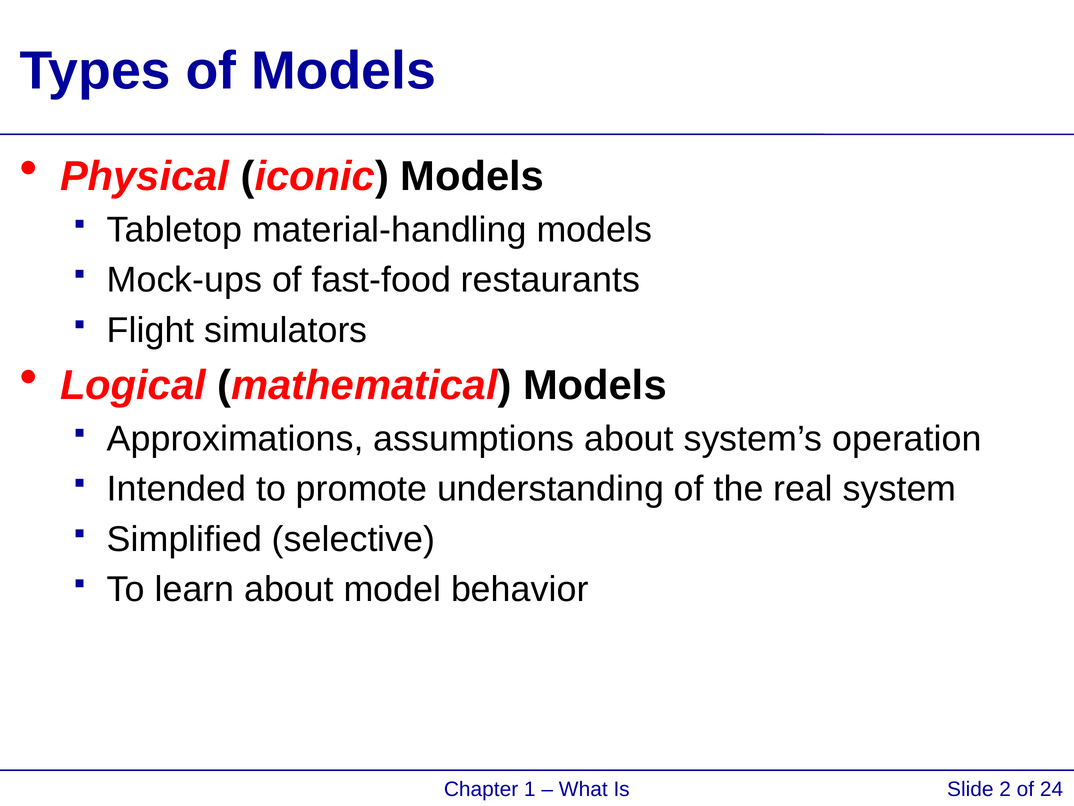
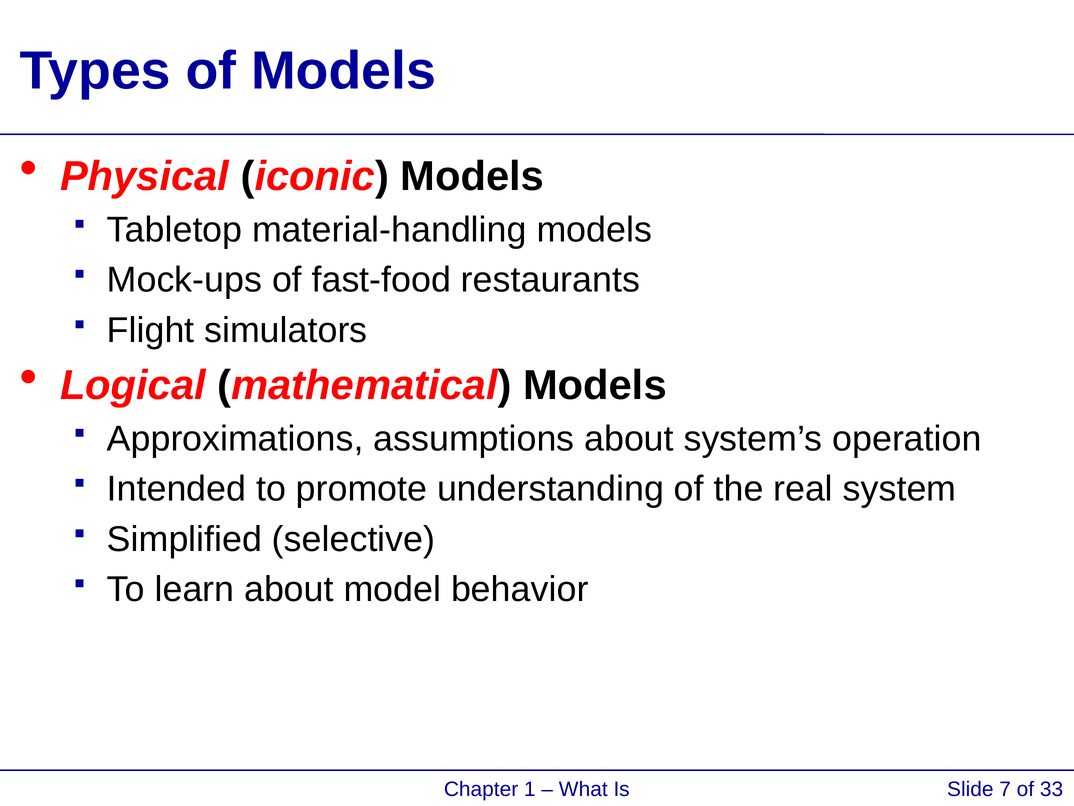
2: 2 -> 7 (1005, 789)
24: 24 -> 33 (1052, 789)
